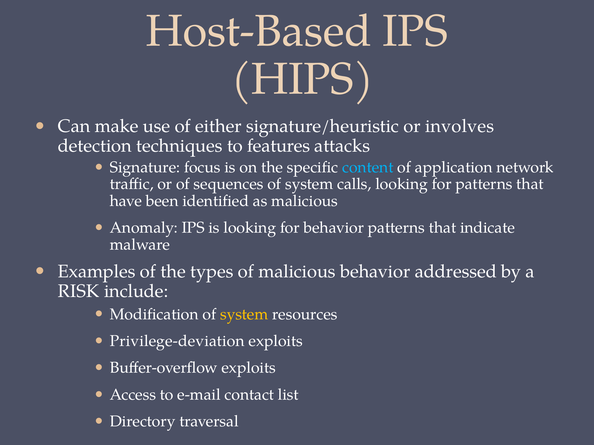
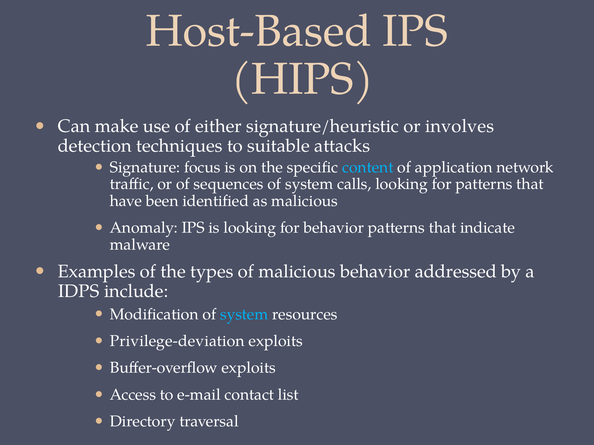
features: features -> suitable (278, 146)
RISK: RISK -> IDPS (79, 291)
system colour: yellow -> light blue (244, 315)
